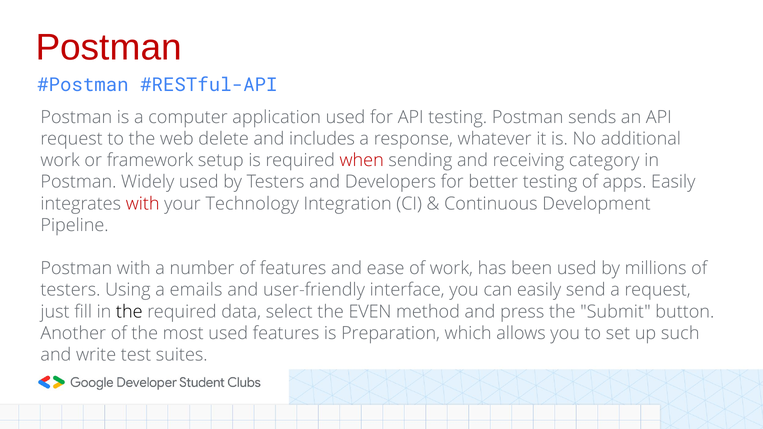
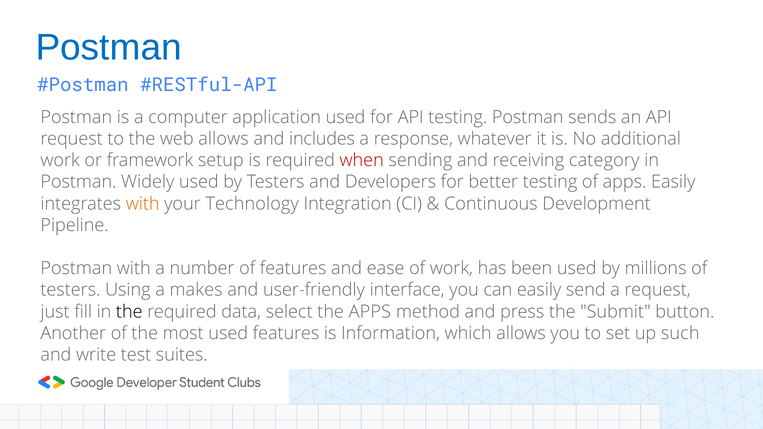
Postman colour: red -> blue (109, 47)
web delete: delete -> allows (224, 139)
with colour: red -> orange (143, 204)
emails: emails -> makes (196, 290)
the EVEN: EVEN -> APPS (370, 312)
Preparation: Preparation -> Information (391, 333)
